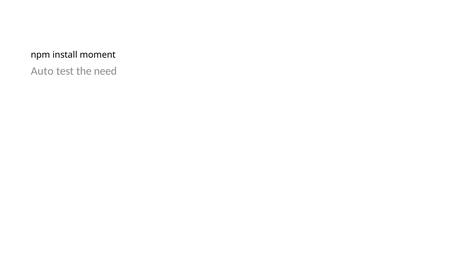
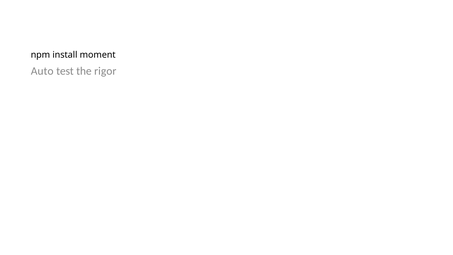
need: need -> rigor (105, 71)
